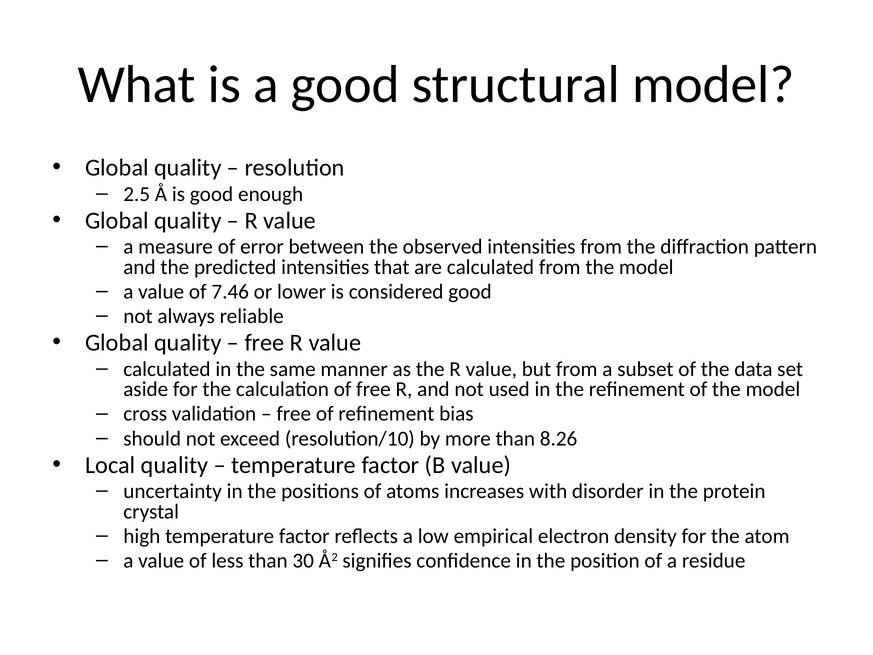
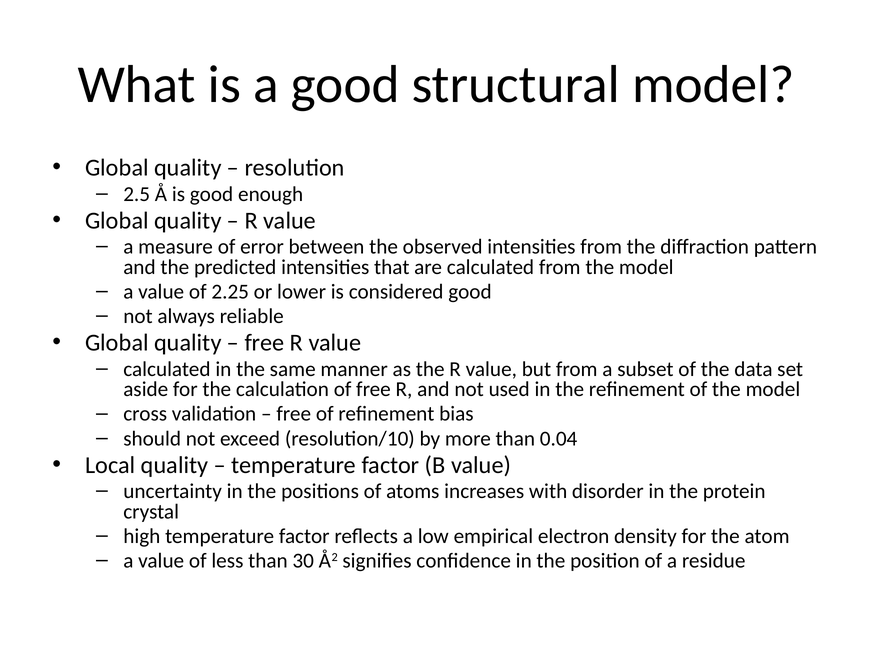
7.46: 7.46 -> 2.25 (230, 292)
8.26: 8.26 -> 0.04 (559, 438)
